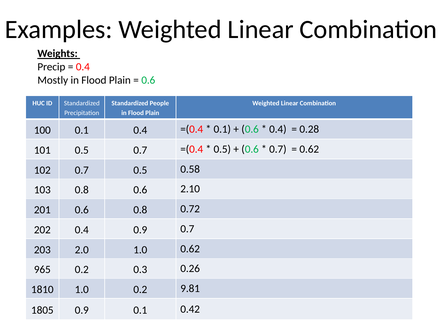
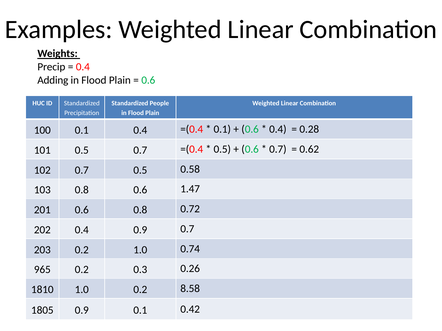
Mostly: Mostly -> Adding (53, 80)
2.10: 2.10 -> 1.47 (190, 189)
203 2.0: 2.0 -> 0.2 (82, 250)
1.0 0.62: 0.62 -> 0.74 (190, 249)
9.81: 9.81 -> 8.58 (190, 289)
